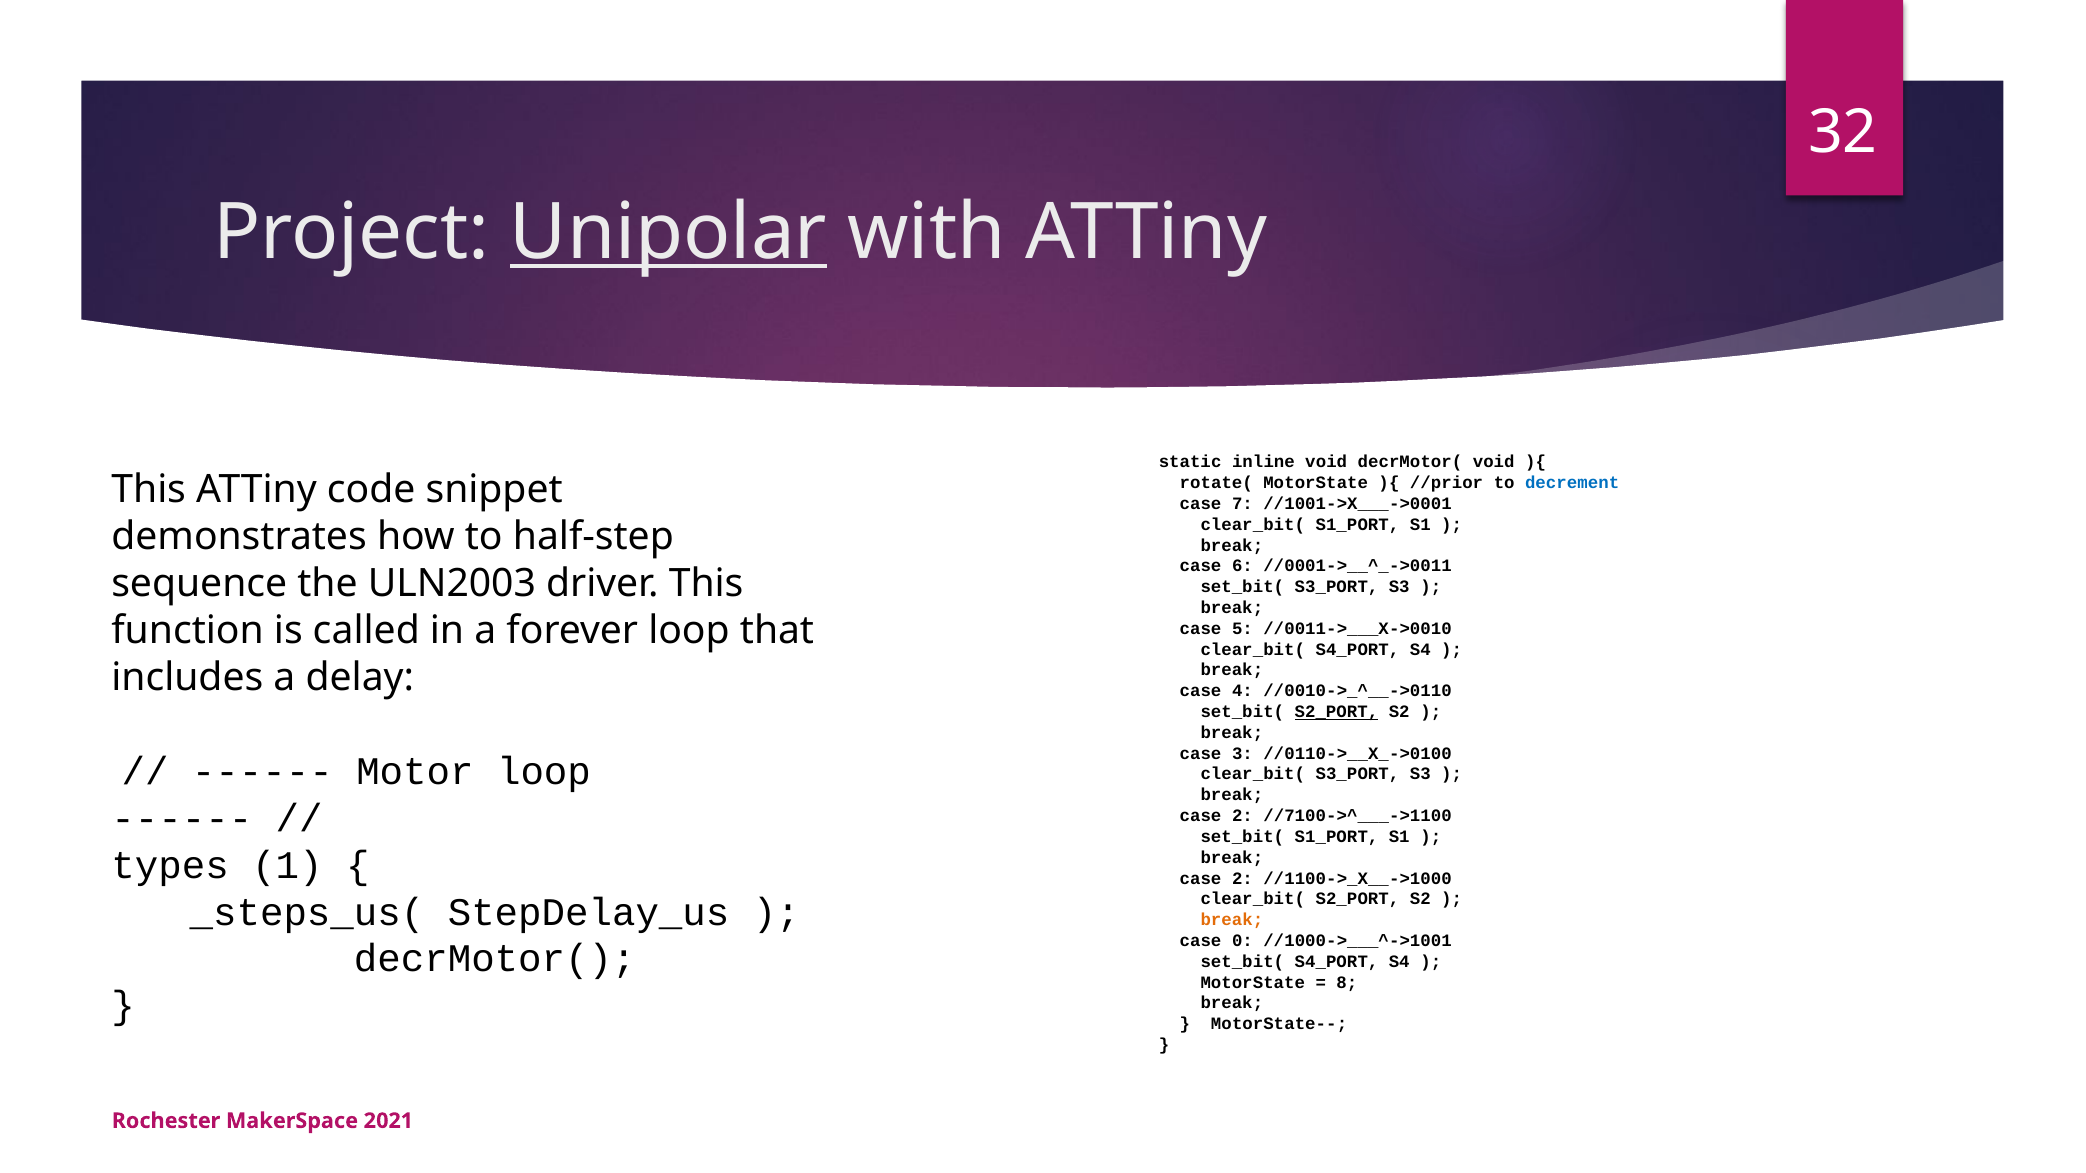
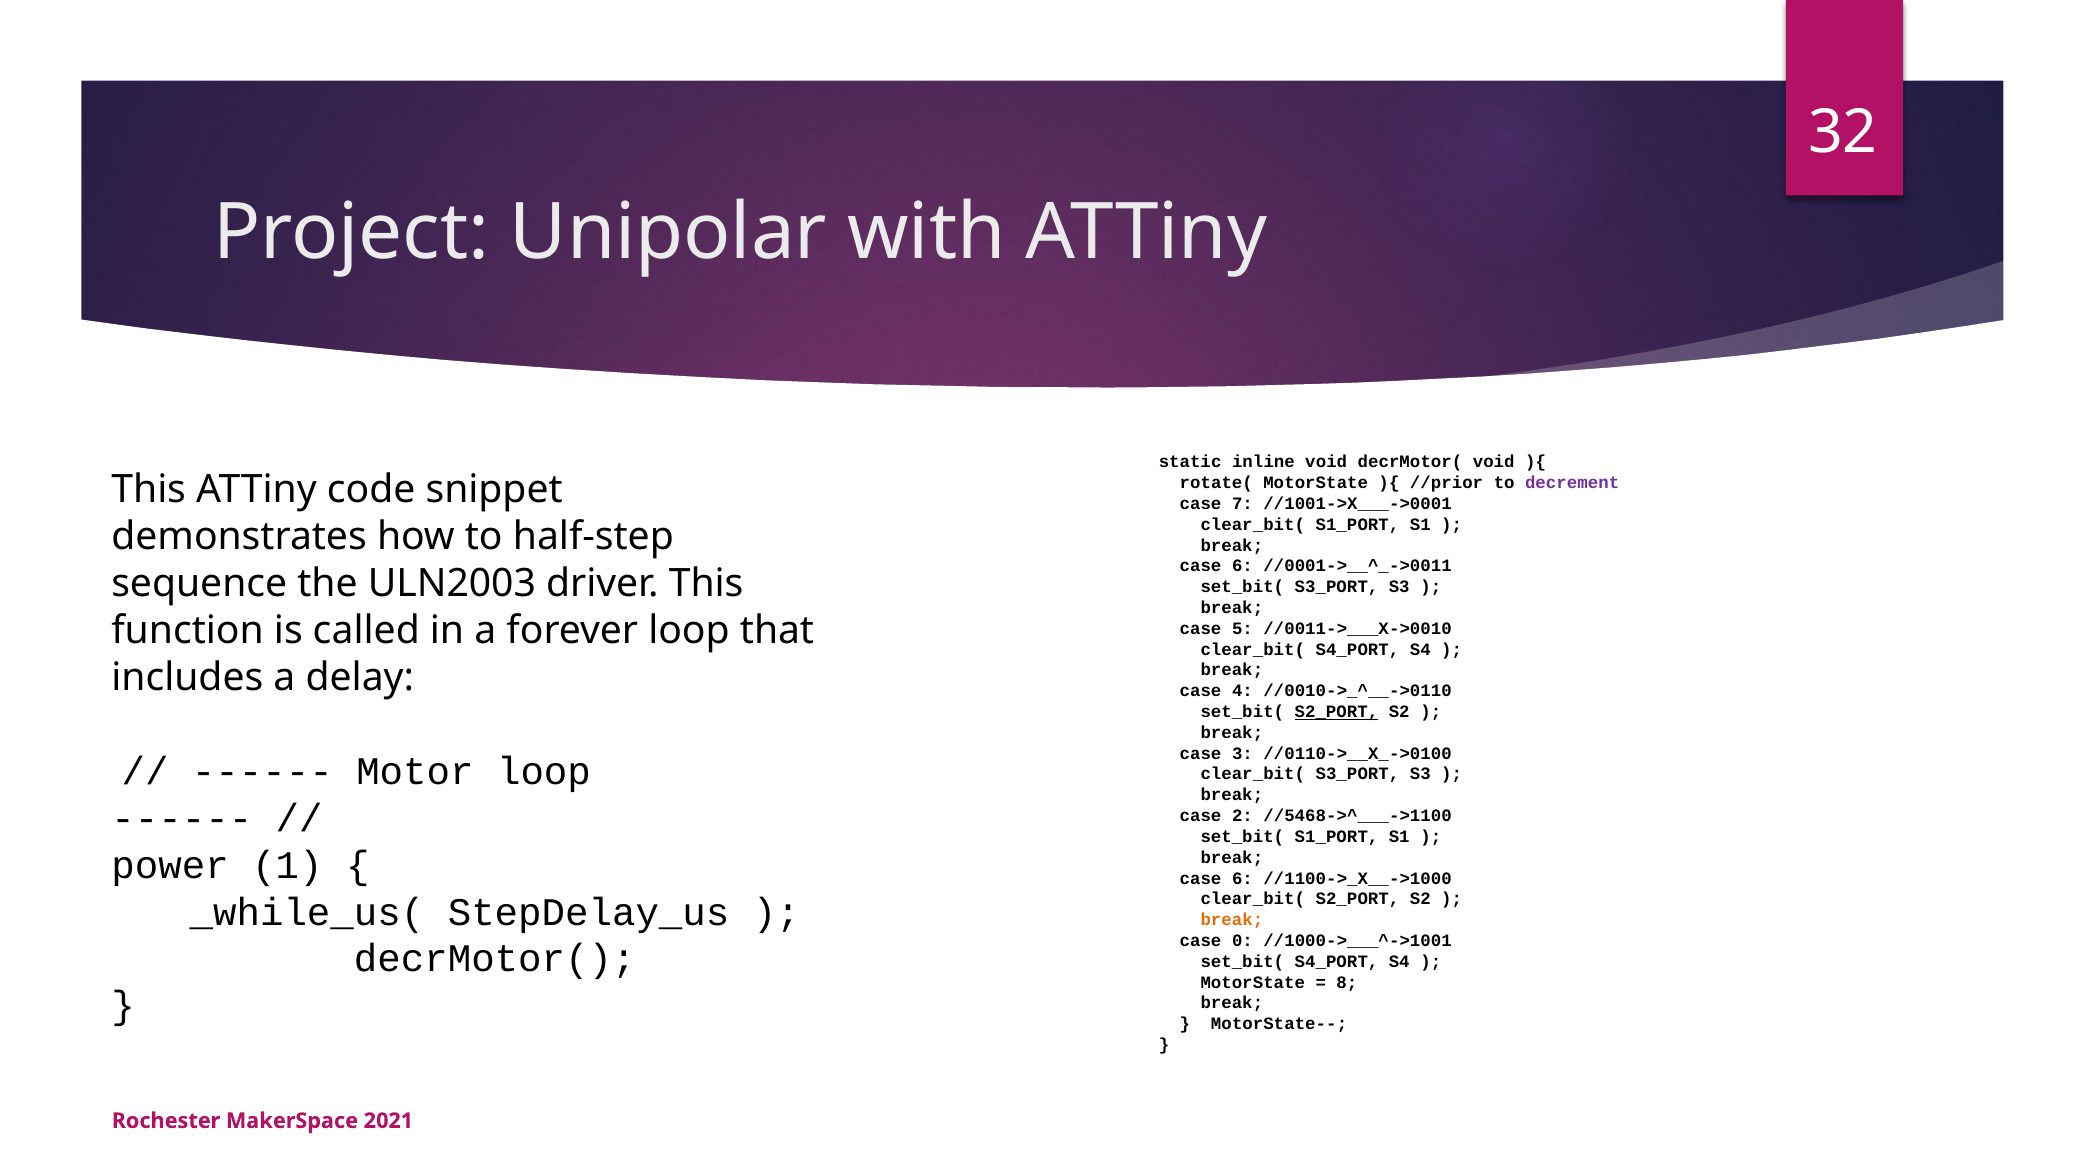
Unipolar underline: present -> none (669, 233)
decrement colour: blue -> purple (1572, 483)
//7100->^___->1100: //7100->^___->1100 -> //5468->^___->1100 (1358, 816)
types: types -> power (170, 865)
2: 2 -> 6 (1242, 879)
_steps_us(: _steps_us( -> _while_us( (307, 912)
